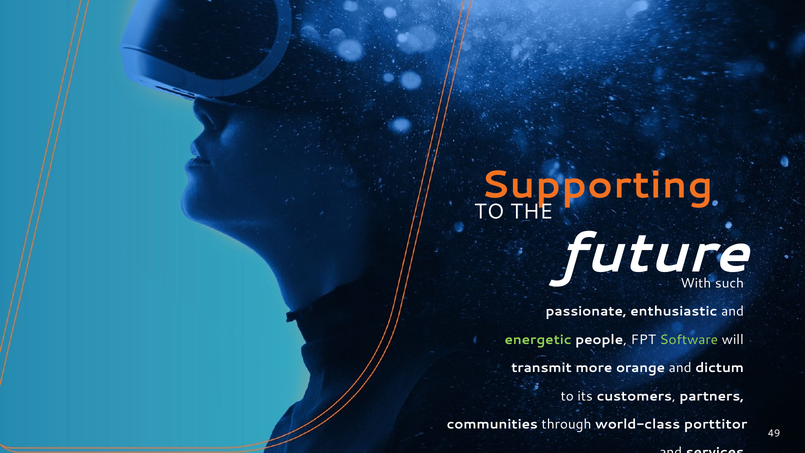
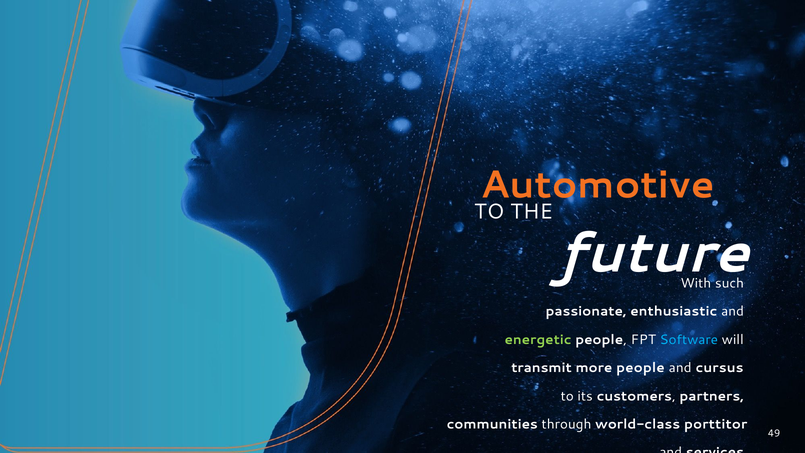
Supporting: Supporting -> Automotive (597, 185)
Software colour: light green -> light blue (689, 340)
more orange: orange -> people (640, 368)
dictum: dictum -> cursus (720, 368)
